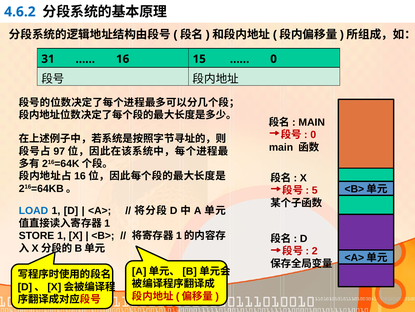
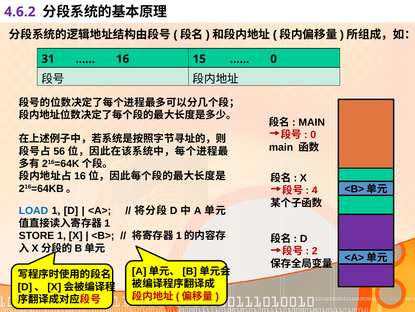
4.6.2 colour: blue -> purple (20, 12)
97: 97 -> 56 (59, 151)
5: 5 -> 4 (315, 190)
